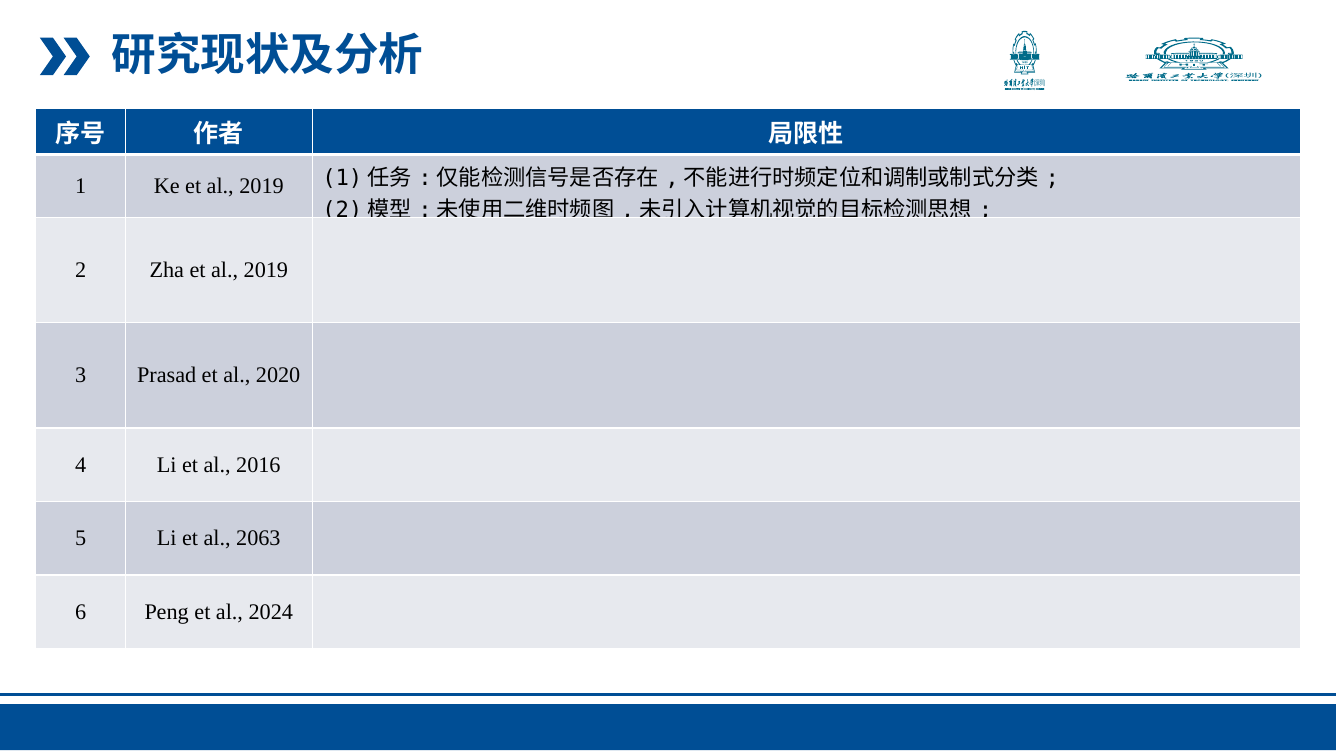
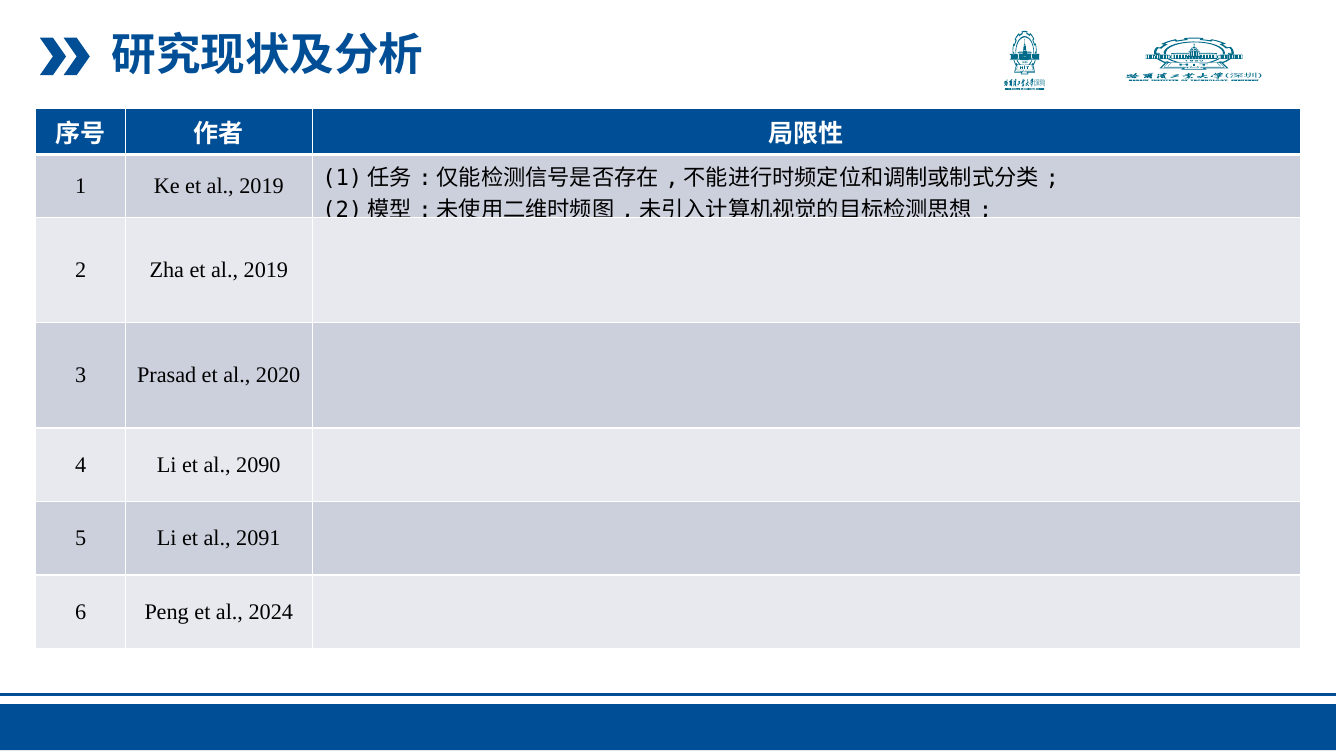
2016: 2016 -> 2090 (258, 465)
2063: 2063 -> 2091 (258, 538)
